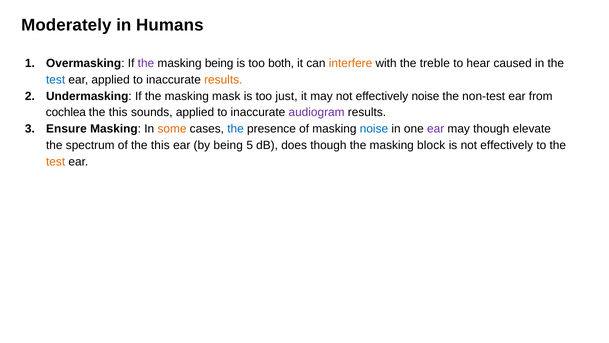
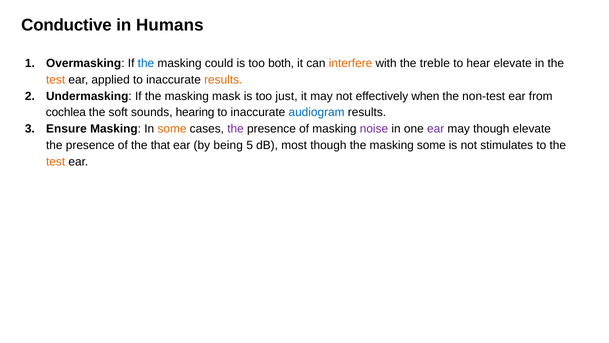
Moderately: Moderately -> Conductive (66, 25)
the colour: purple -> blue (146, 63)
masking being: being -> could (219, 63)
hear caused: caused -> elevate (513, 63)
test colour: blue -> orange (56, 80)
effectively noise: noise -> when (425, 96)
this: this -> soft (118, 112)
sounds applied: applied -> hearing (195, 112)
audiogram colour: purple -> blue (317, 112)
the colour: blue -> purple (236, 129)
noise colour: blue -> purple (374, 129)
spectrum: spectrum -> presence (90, 145)
of the this: this -> that (160, 145)
does: does -> most (294, 145)
masking block: block -> some (431, 145)
is not effectively: effectively -> stimulates (507, 145)
